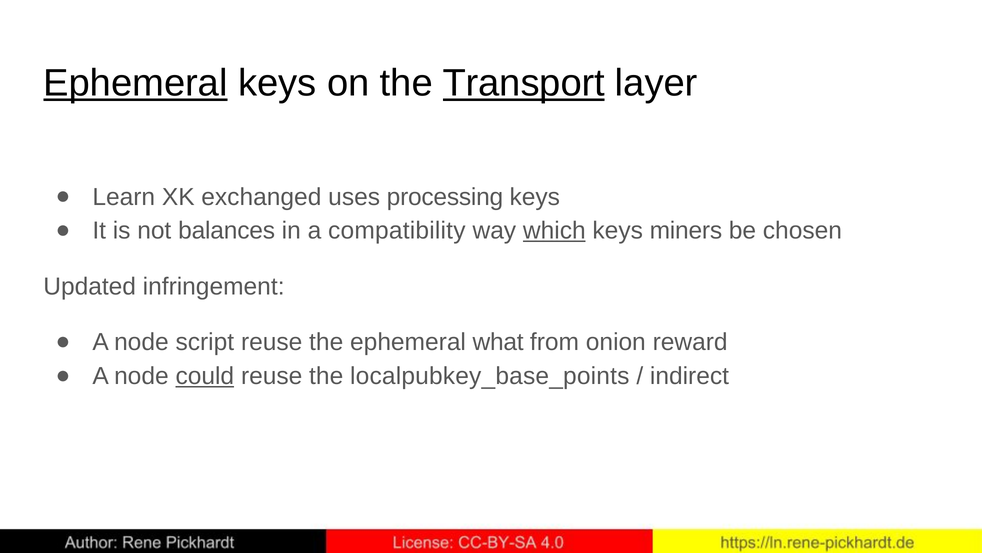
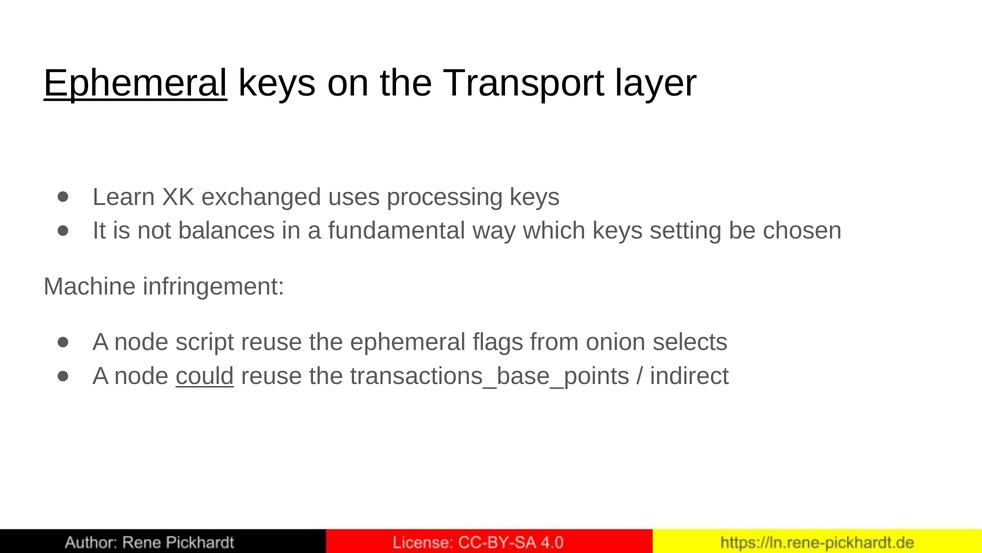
Transport underline: present -> none (524, 83)
compatibility: compatibility -> fundamental (397, 231)
which underline: present -> none (554, 231)
miners: miners -> setting (686, 231)
Updated: Updated -> Machine (90, 286)
what: what -> flags (498, 342)
reward: reward -> selects (690, 342)
localpubkey_base_points: localpubkey_base_points -> transactions_base_points (490, 376)
